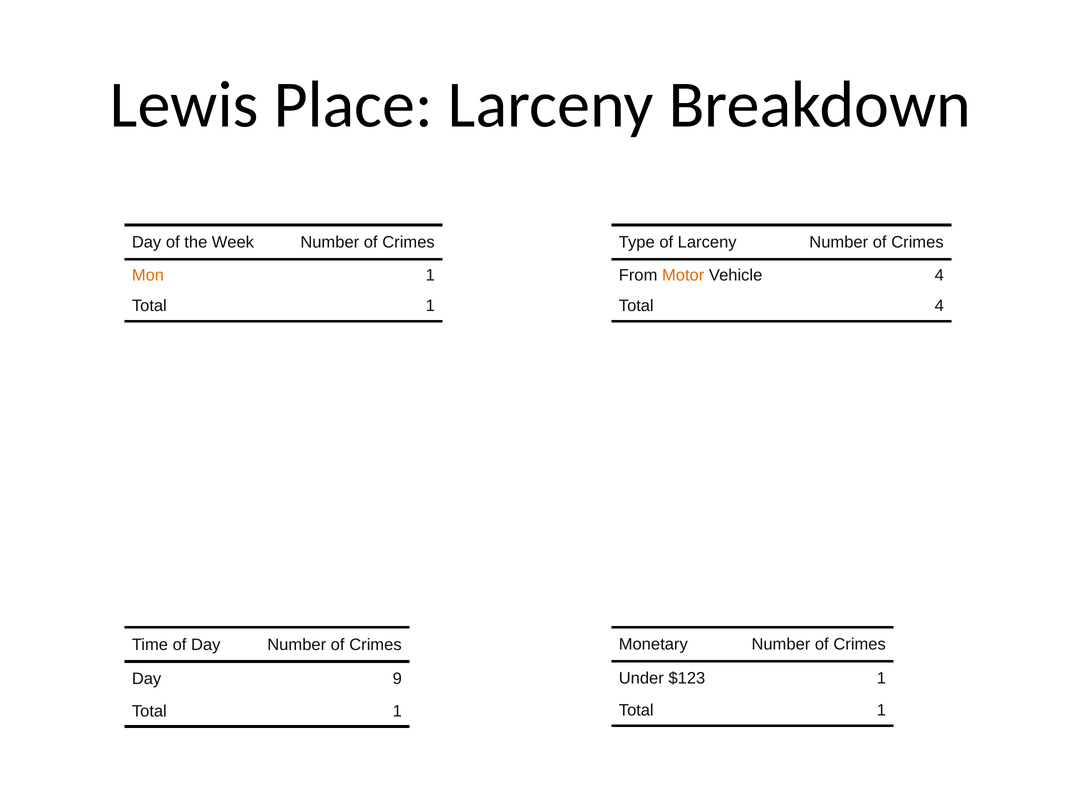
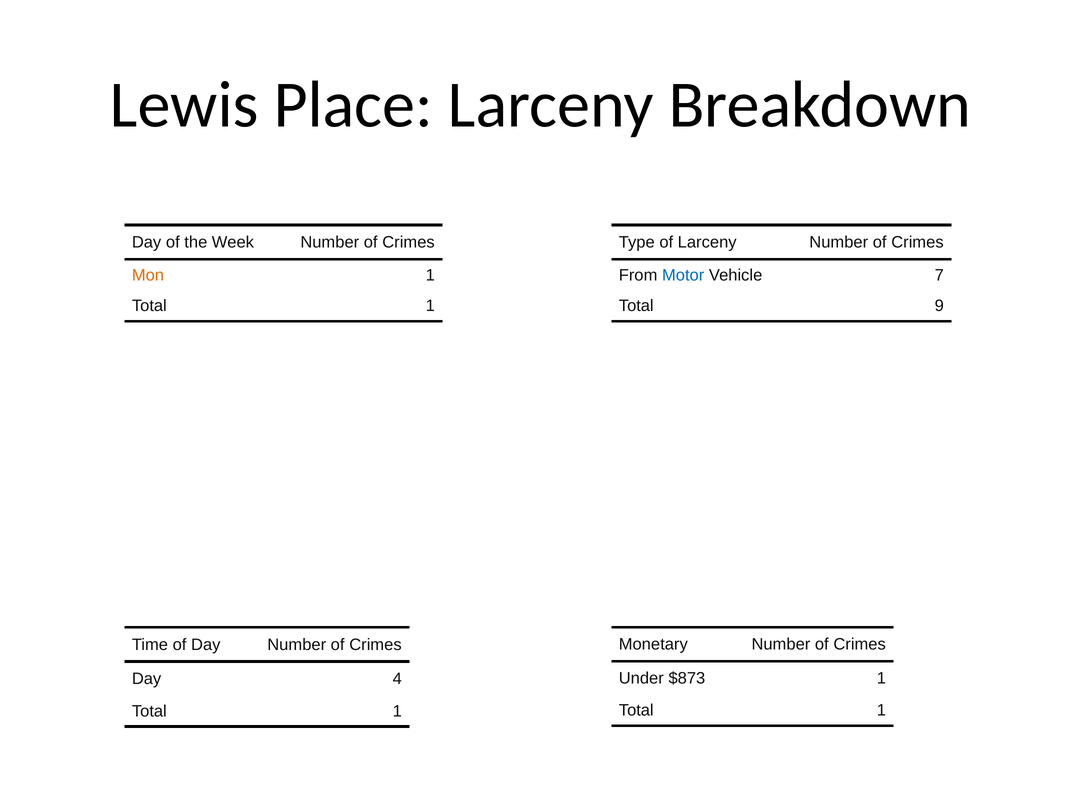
Motor colour: orange -> blue (683, 275)
Vehicle 4: 4 -> 7 (939, 275)
Total 4: 4 -> 9 (939, 306)
$123: $123 -> $873 (687, 678)
9: 9 -> 4 (397, 678)
